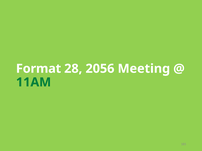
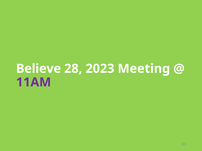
Format: Format -> Believe (39, 69)
2056: 2056 -> 2023 (100, 69)
11AM colour: green -> purple (34, 82)
